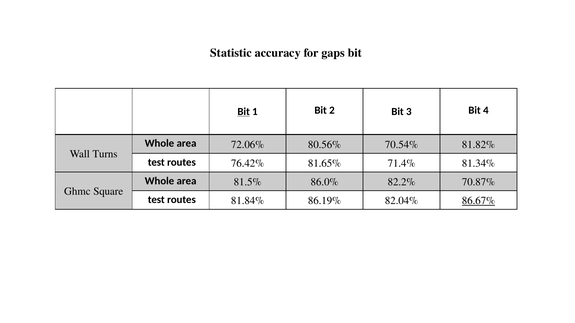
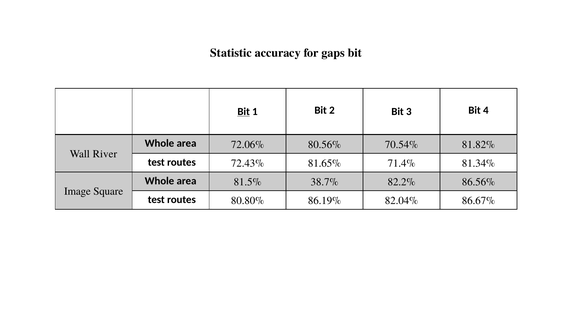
Turns: Turns -> River (105, 154)
76.42%: 76.42% -> 72.43% (248, 163)
86.0%: 86.0% -> 38.7% (325, 182)
70.87%: 70.87% -> 86.56% (478, 182)
Ghmc: Ghmc -> Image (77, 191)
81.84%: 81.84% -> 80.80% (248, 201)
86.67% underline: present -> none (478, 201)
